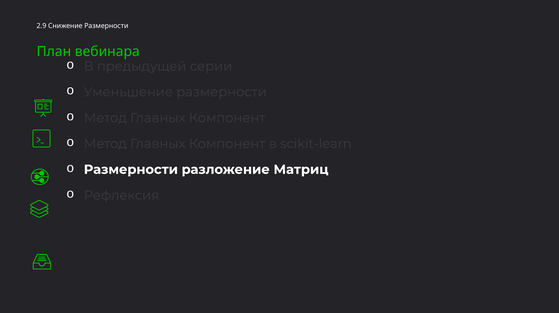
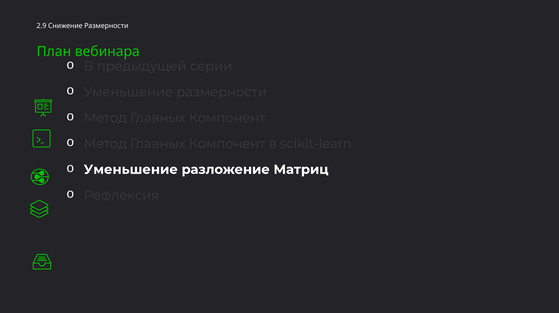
Размерности: Размерности -> Уменьшение (131, 169)
